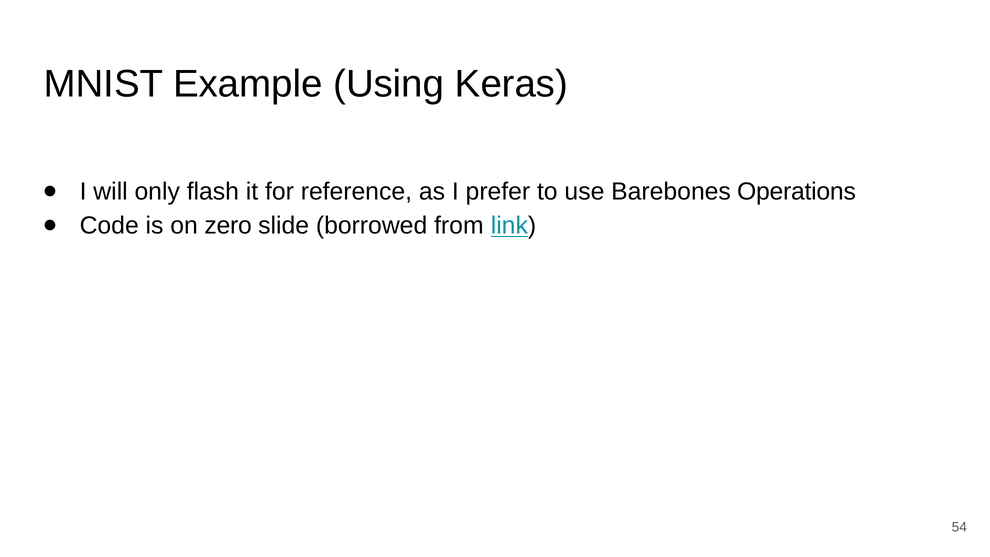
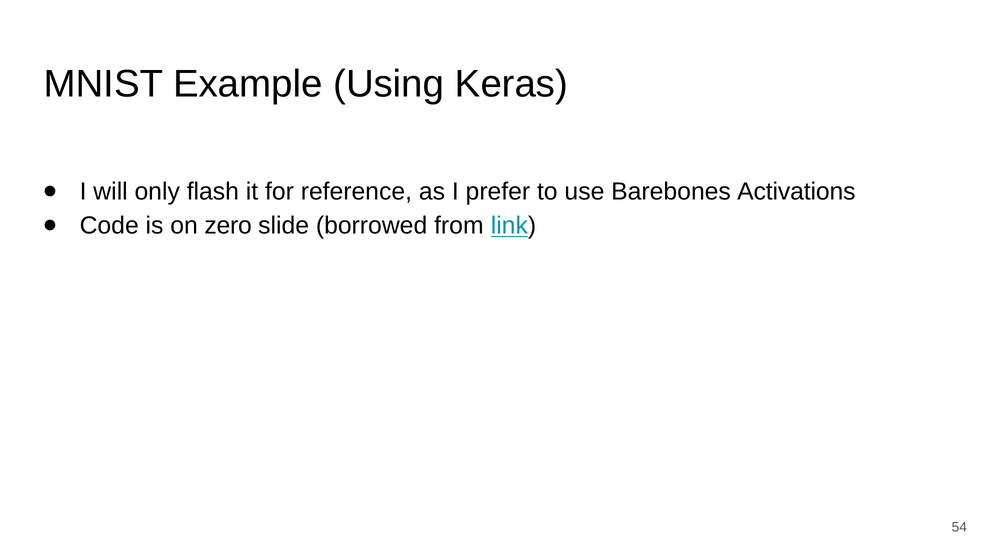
Operations: Operations -> Activations (796, 191)
